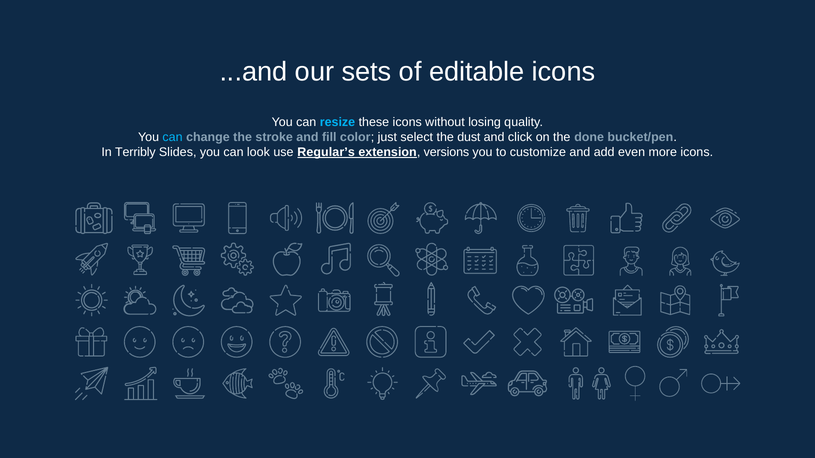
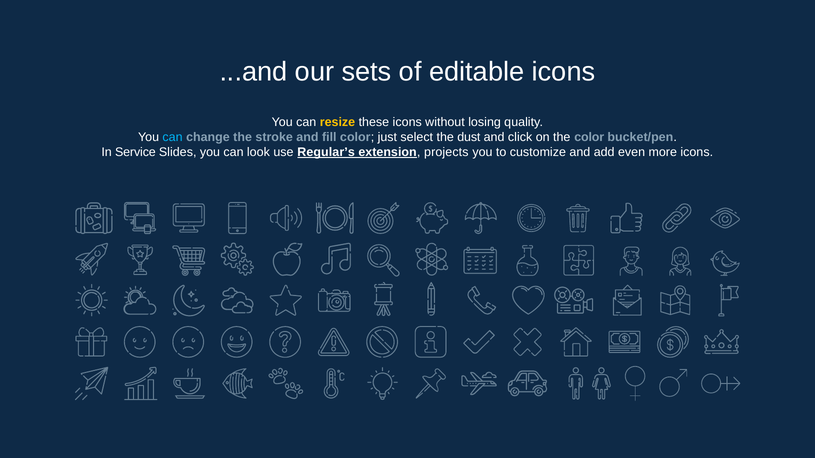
resize colour: light blue -> yellow (337, 122)
the done: done -> color (589, 137)
Terribly: Terribly -> Service (135, 152)
versions: versions -> projects (446, 152)
